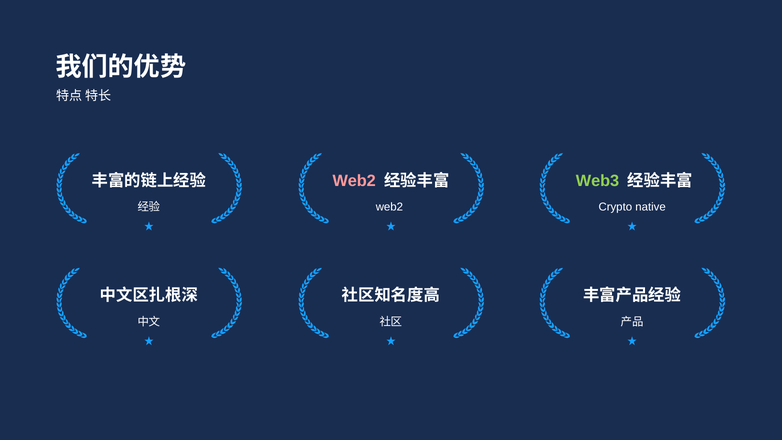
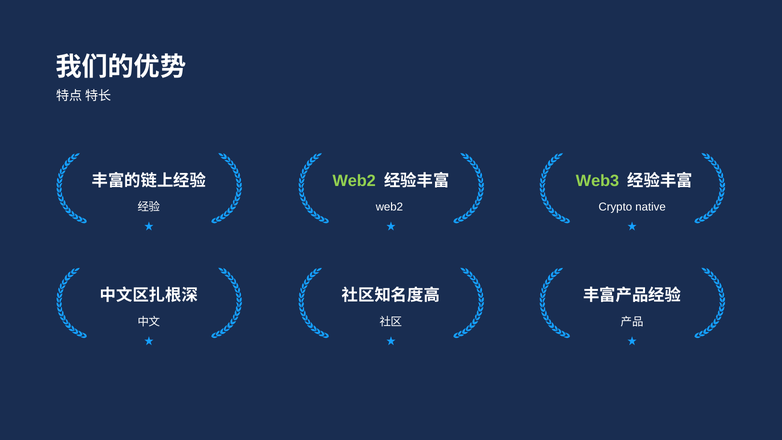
Web2 colour: pink -> light green (354, 181)
